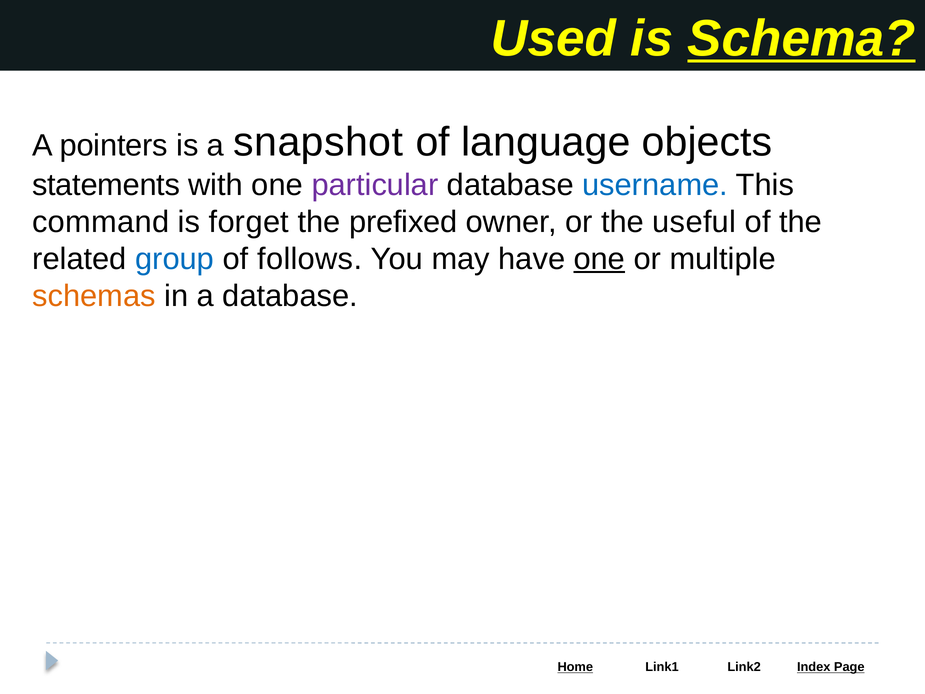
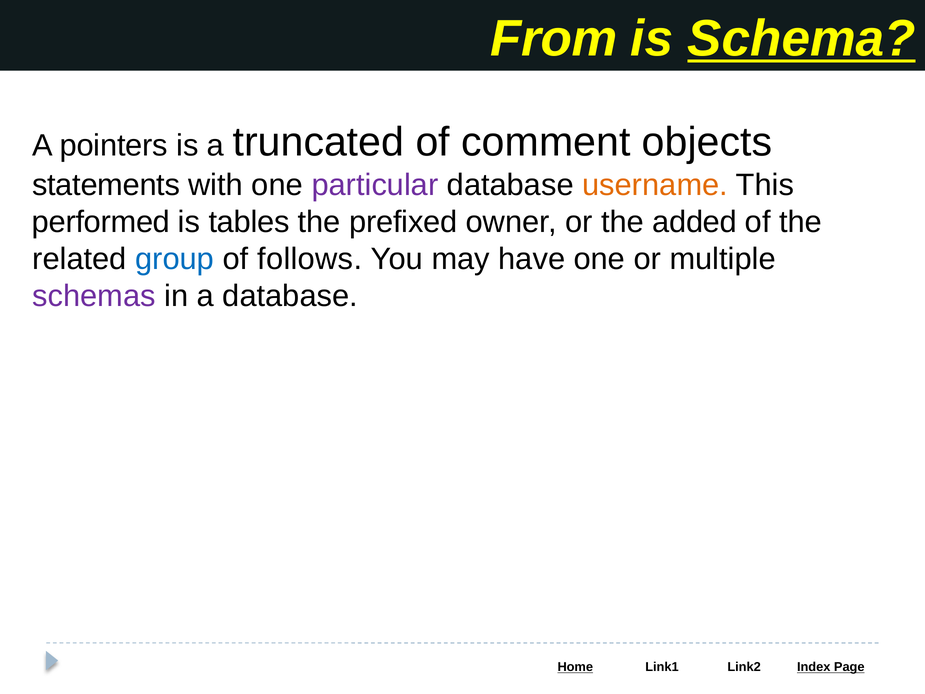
Used: Used -> From (554, 39)
snapshot: snapshot -> truncated (318, 142)
language: language -> comment (546, 142)
username colour: blue -> orange (655, 185)
command: command -> performed (101, 222)
forget: forget -> tables (249, 222)
useful: useful -> added (695, 222)
one underline: present -> none (599, 259)
schemas colour: orange -> purple (94, 296)
